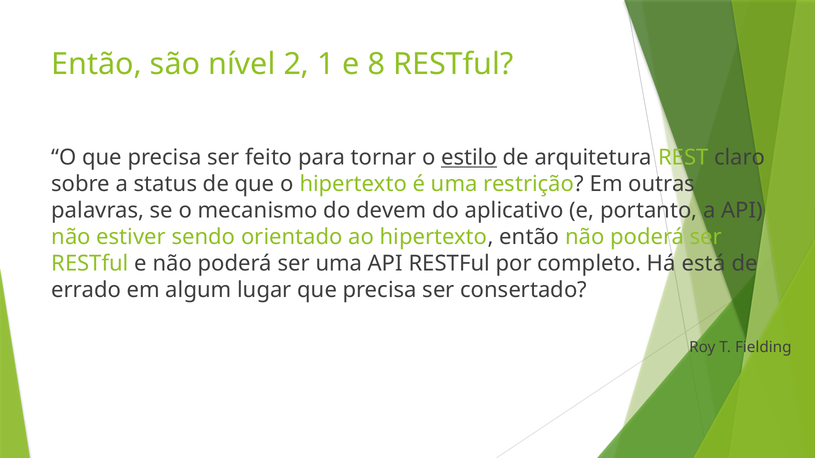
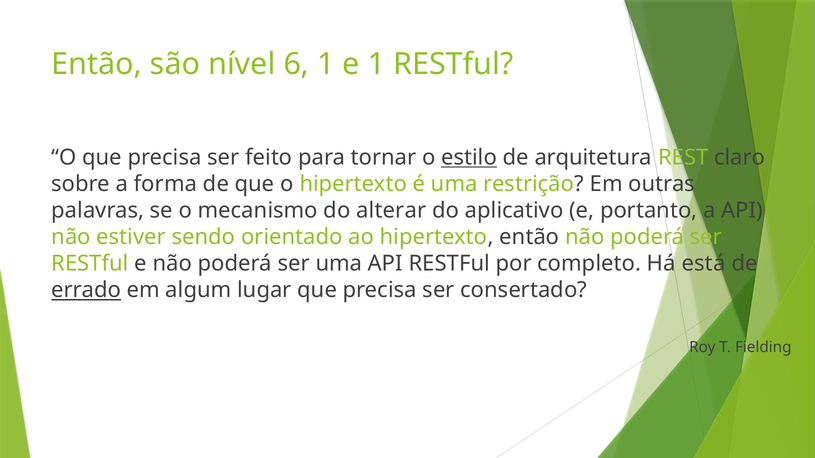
2: 2 -> 6 (296, 64)
e 8: 8 -> 1 (376, 64)
status: status -> forma (165, 184)
devem: devem -> alterar (391, 211)
errado underline: none -> present (86, 290)
